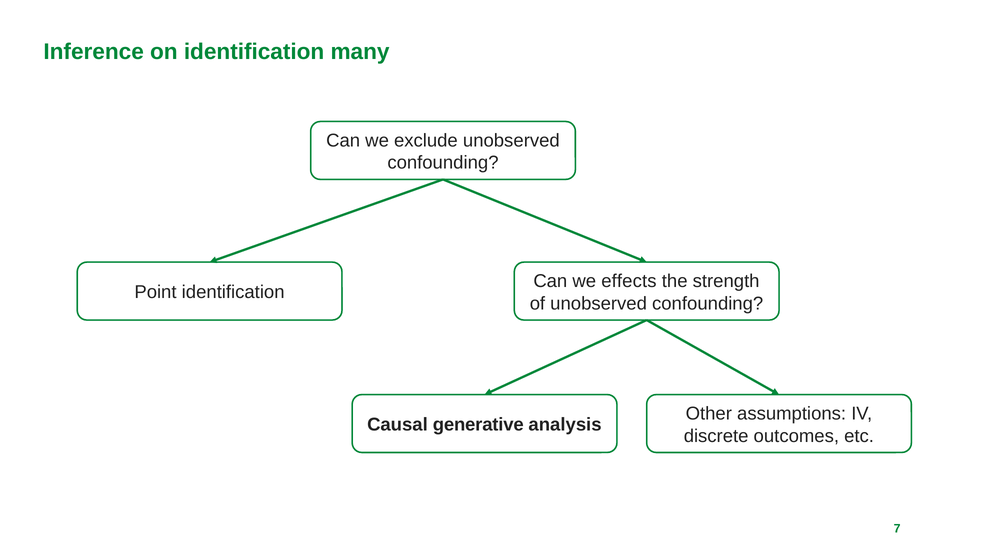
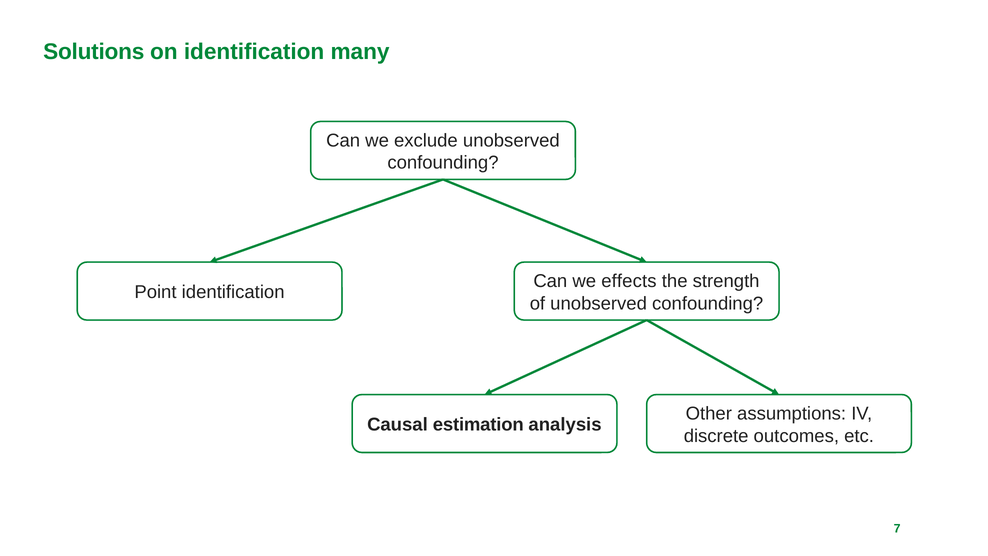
Inference: Inference -> Solutions (94, 52)
generative: generative -> estimation (478, 425)
